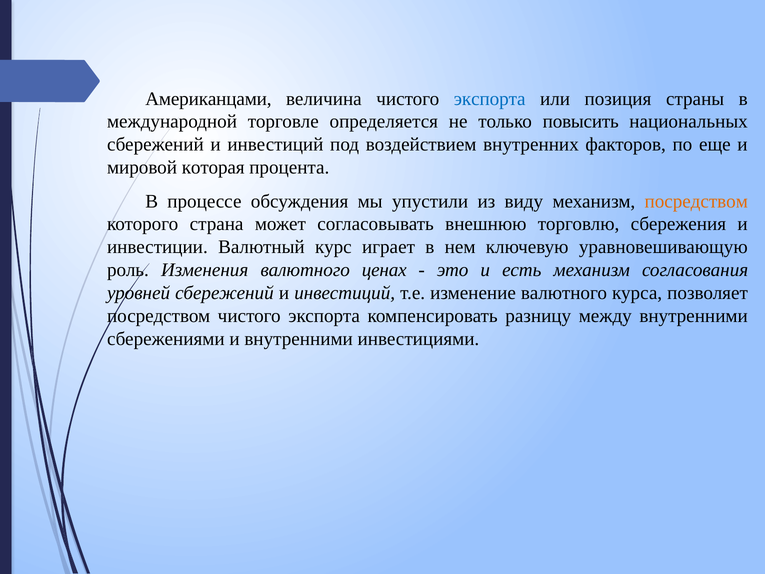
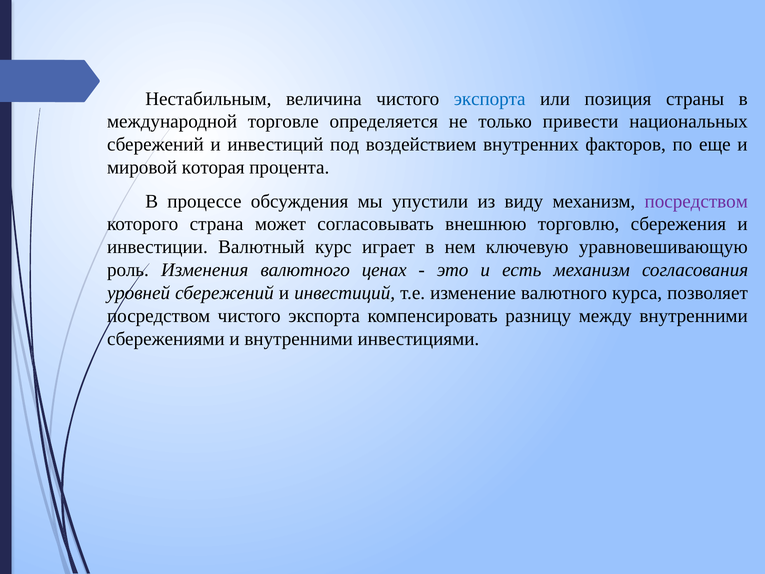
Американцами: Американцами -> Нестабильным (208, 99)
повысить: повысить -> привести (581, 122)
посредством colour: orange -> purple (696, 201)
